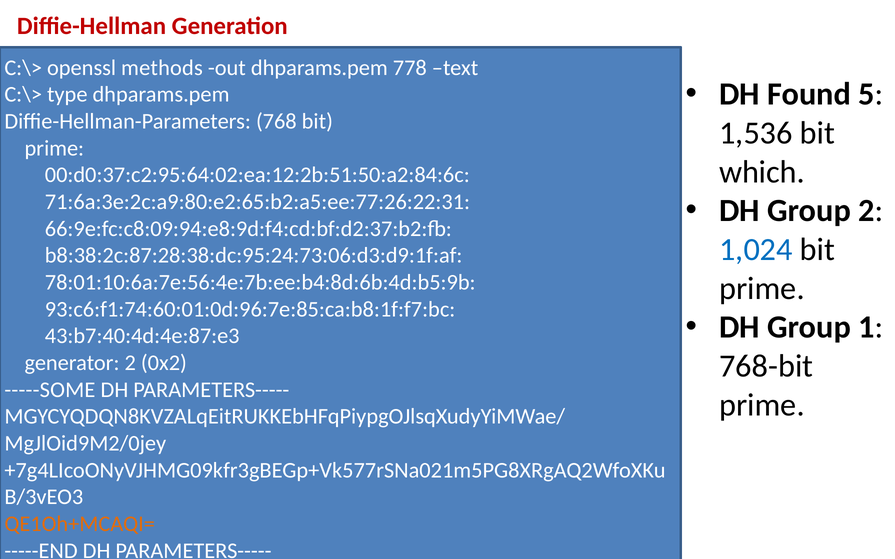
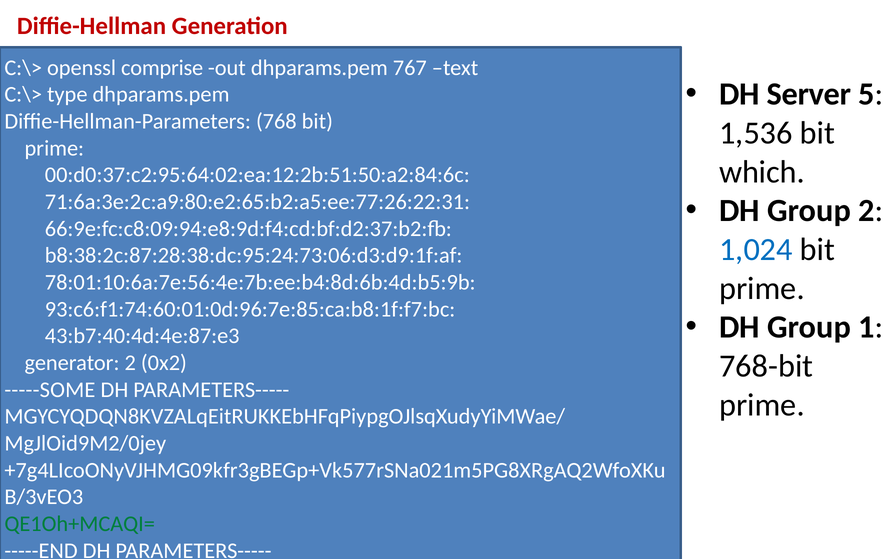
methods: methods -> comprise (162, 68)
778: 778 -> 767 (410, 68)
Found: Found -> Server (809, 94)
QE1Oh+MCAQI= colour: orange -> green (80, 524)
